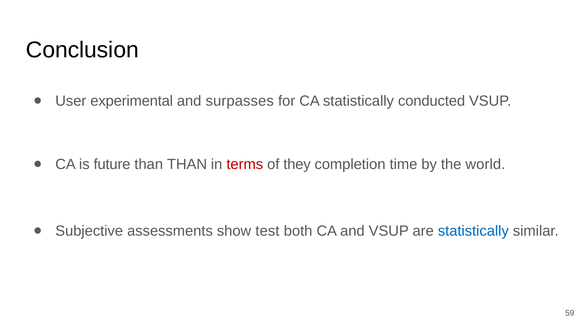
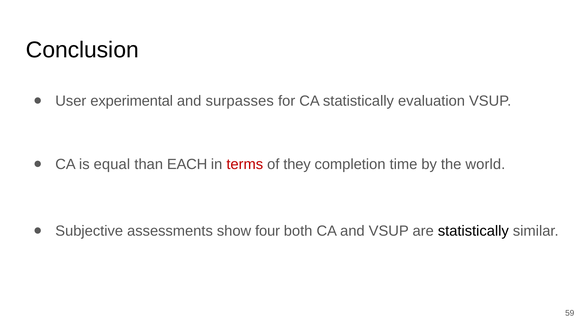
conducted: conducted -> evaluation (432, 101)
future: future -> equal (112, 164)
than THAN: THAN -> EACH (187, 164)
test: test -> four (268, 231)
statistically colour: blue -> black (473, 231)
